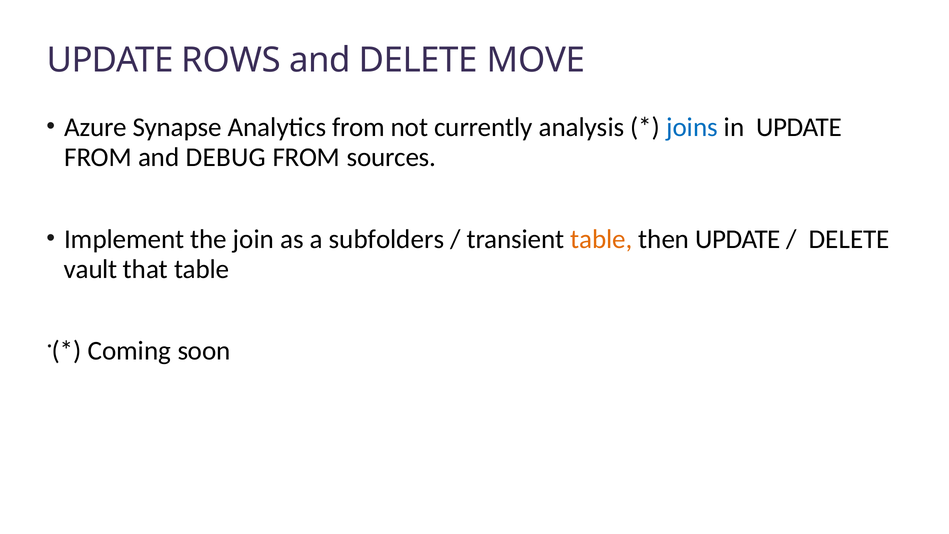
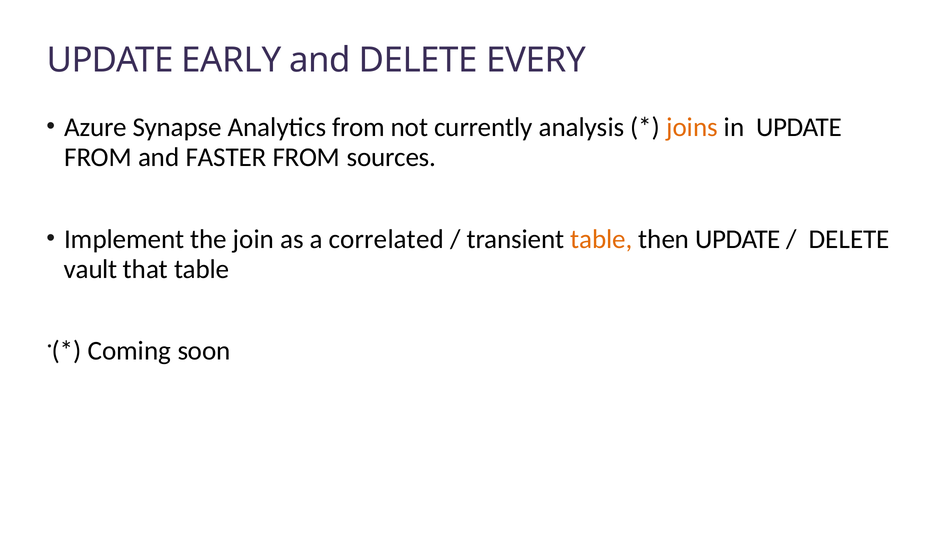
ROWS: ROWS -> EARLY (231, 60)
MOVE: MOVE -> EVERY (536, 60)
joins colour: blue -> orange (692, 127)
DEBUG: DEBUG -> FASTER (226, 157)
subfolders: subfolders -> correlated (386, 239)
